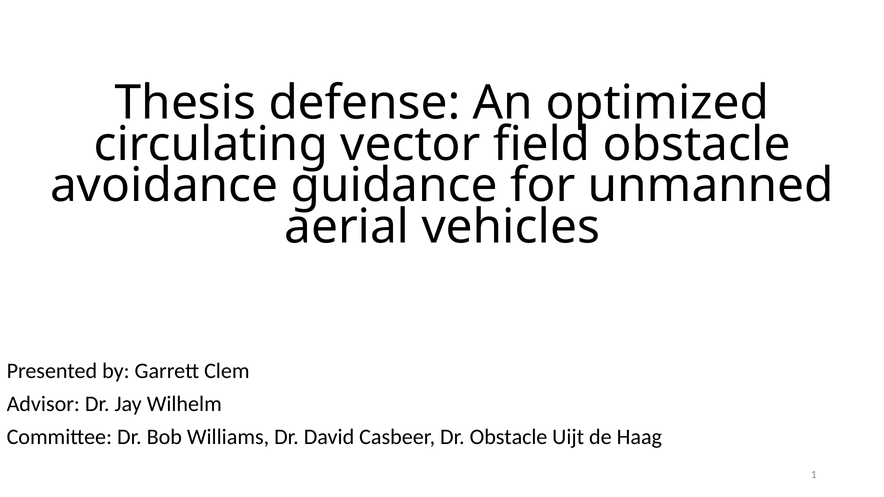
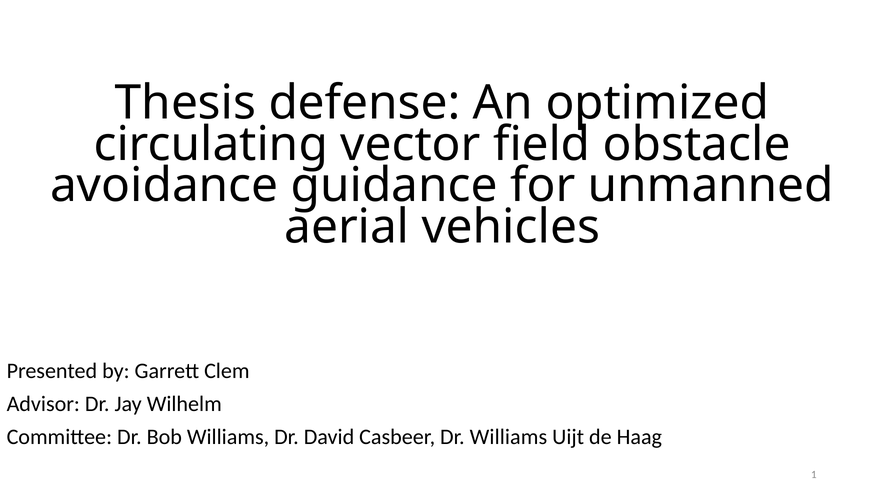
Dr Obstacle: Obstacle -> Williams (508, 437)
